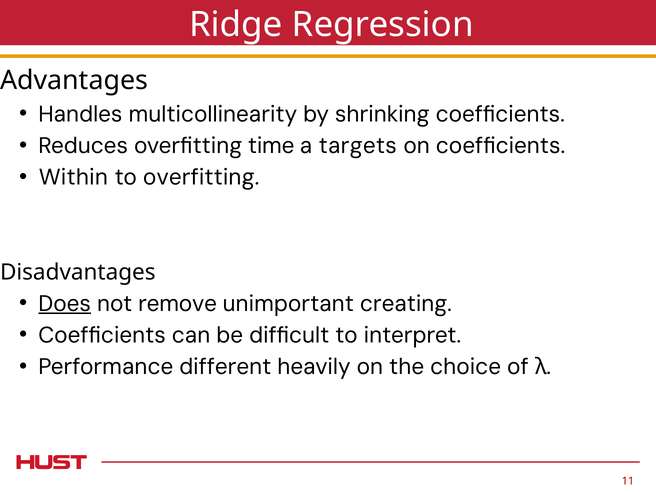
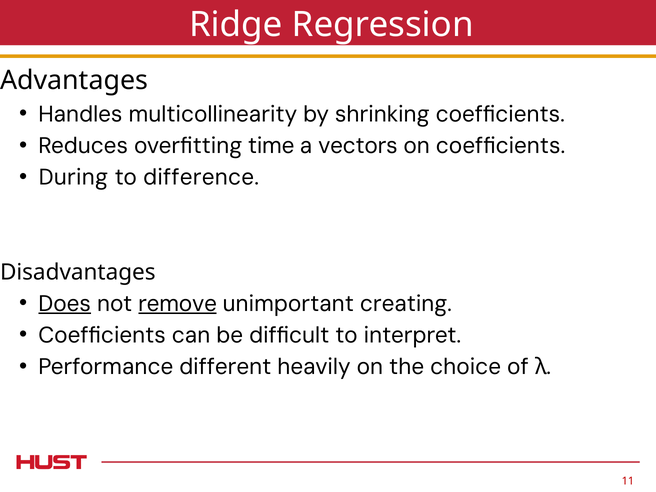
targets: targets -> vectors (358, 146)
Within: Within -> During (73, 177)
to overfitting: overfitting -> difference (201, 177)
remove underline: none -> present (178, 304)
